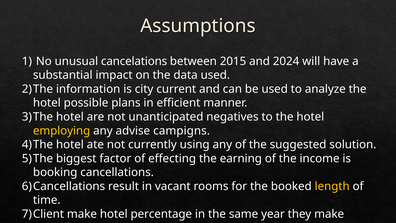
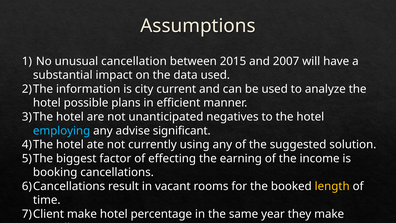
cancelations: cancelations -> cancellation (134, 61)
2024: 2024 -> 2007 (286, 61)
employing colour: yellow -> light blue (62, 131)
campigns: campigns -> significant (182, 131)
